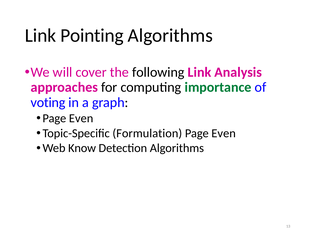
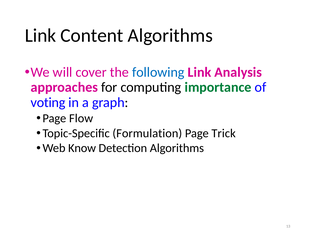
Pointing: Pointing -> Content (92, 35)
following colour: black -> blue (158, 72)
Even: Even -> Flow (81, 118)
Even: Even -> Trick (224, 133)
